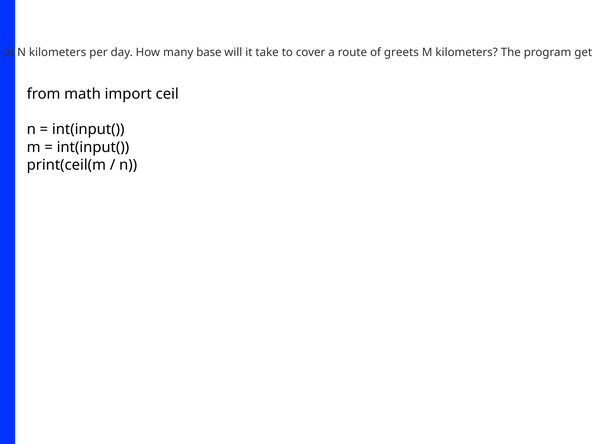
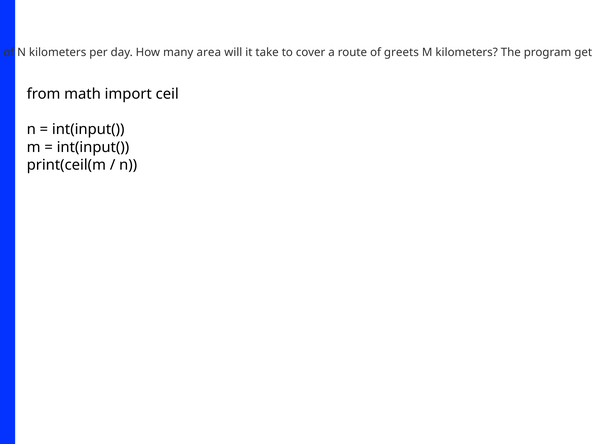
base: base -> area (209, 52)
